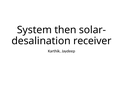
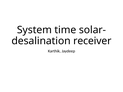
then: then -> time (65, 30)
